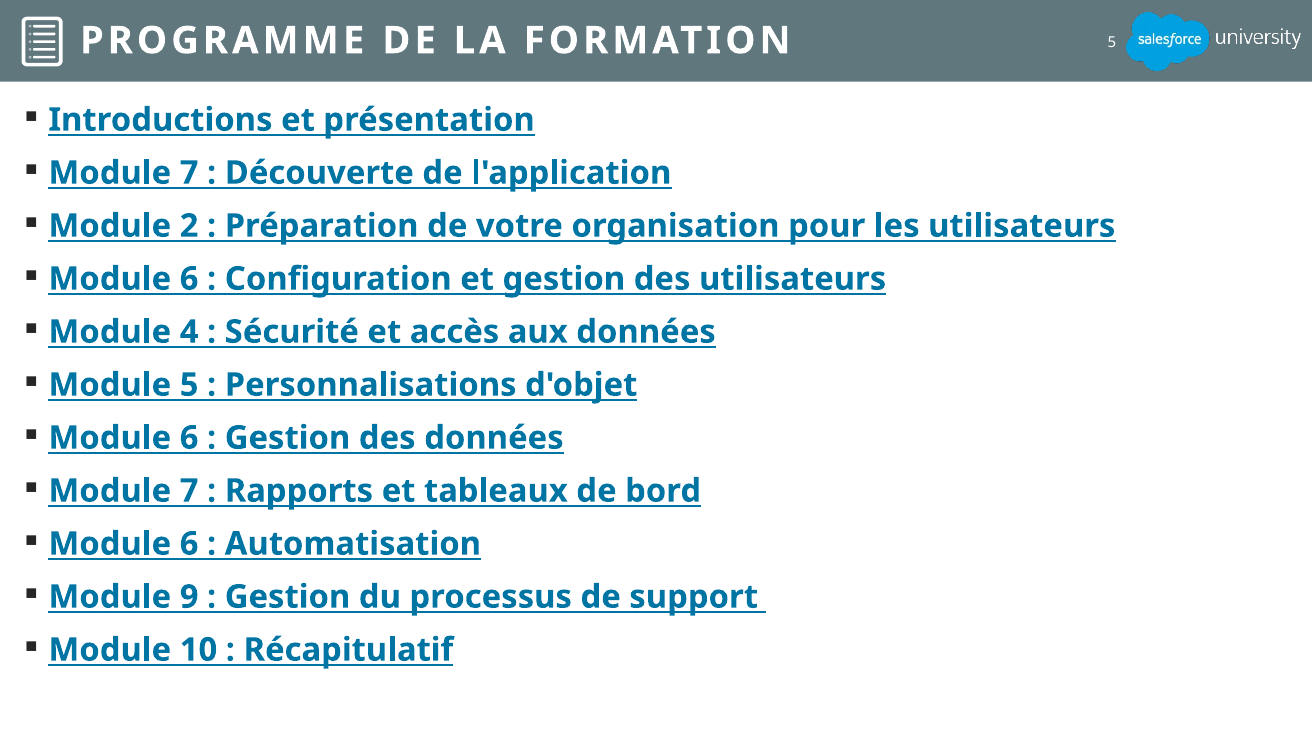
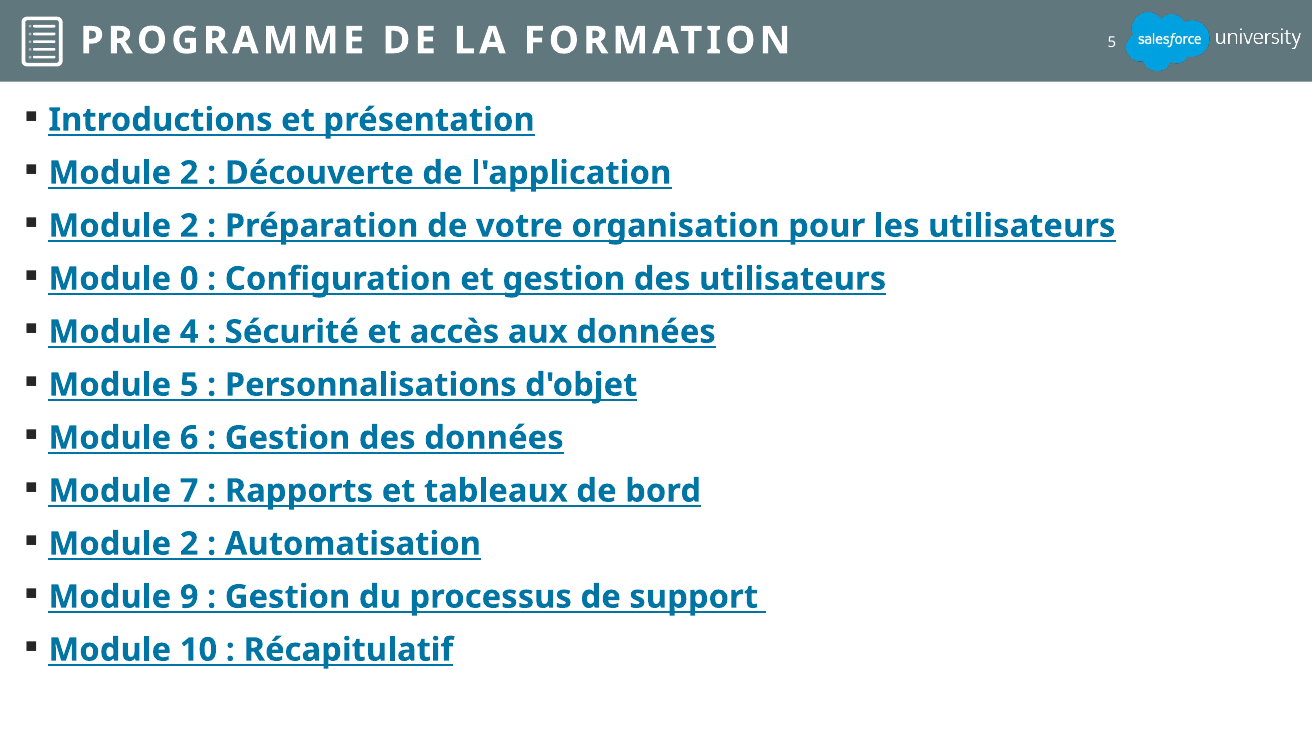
7: 7 -> 2 (189, 173)
6: 6 -> 0 (189, 279)
6: 6 -> 2 (189, 544)
